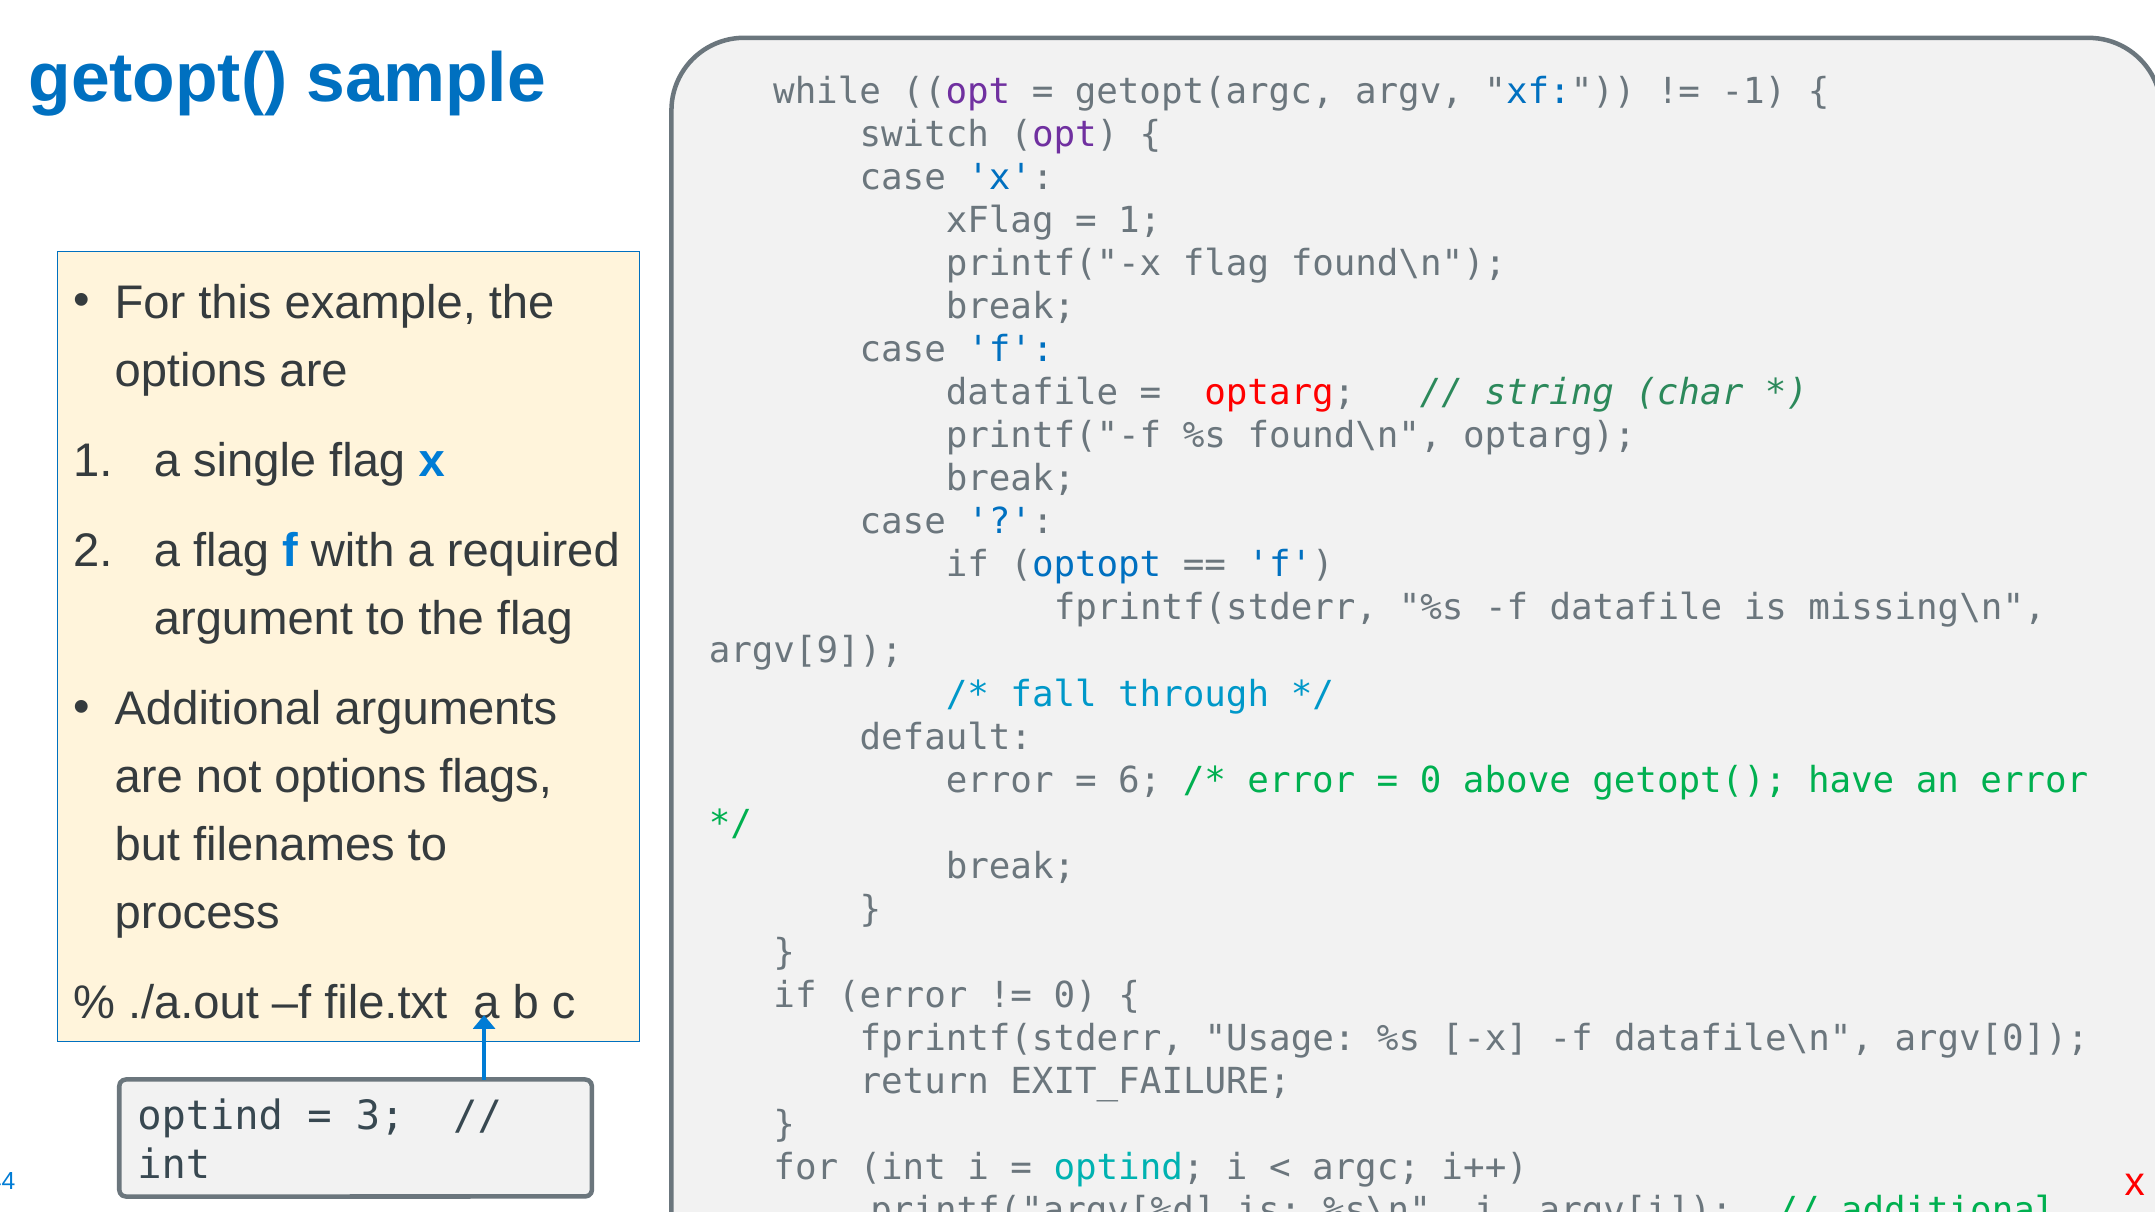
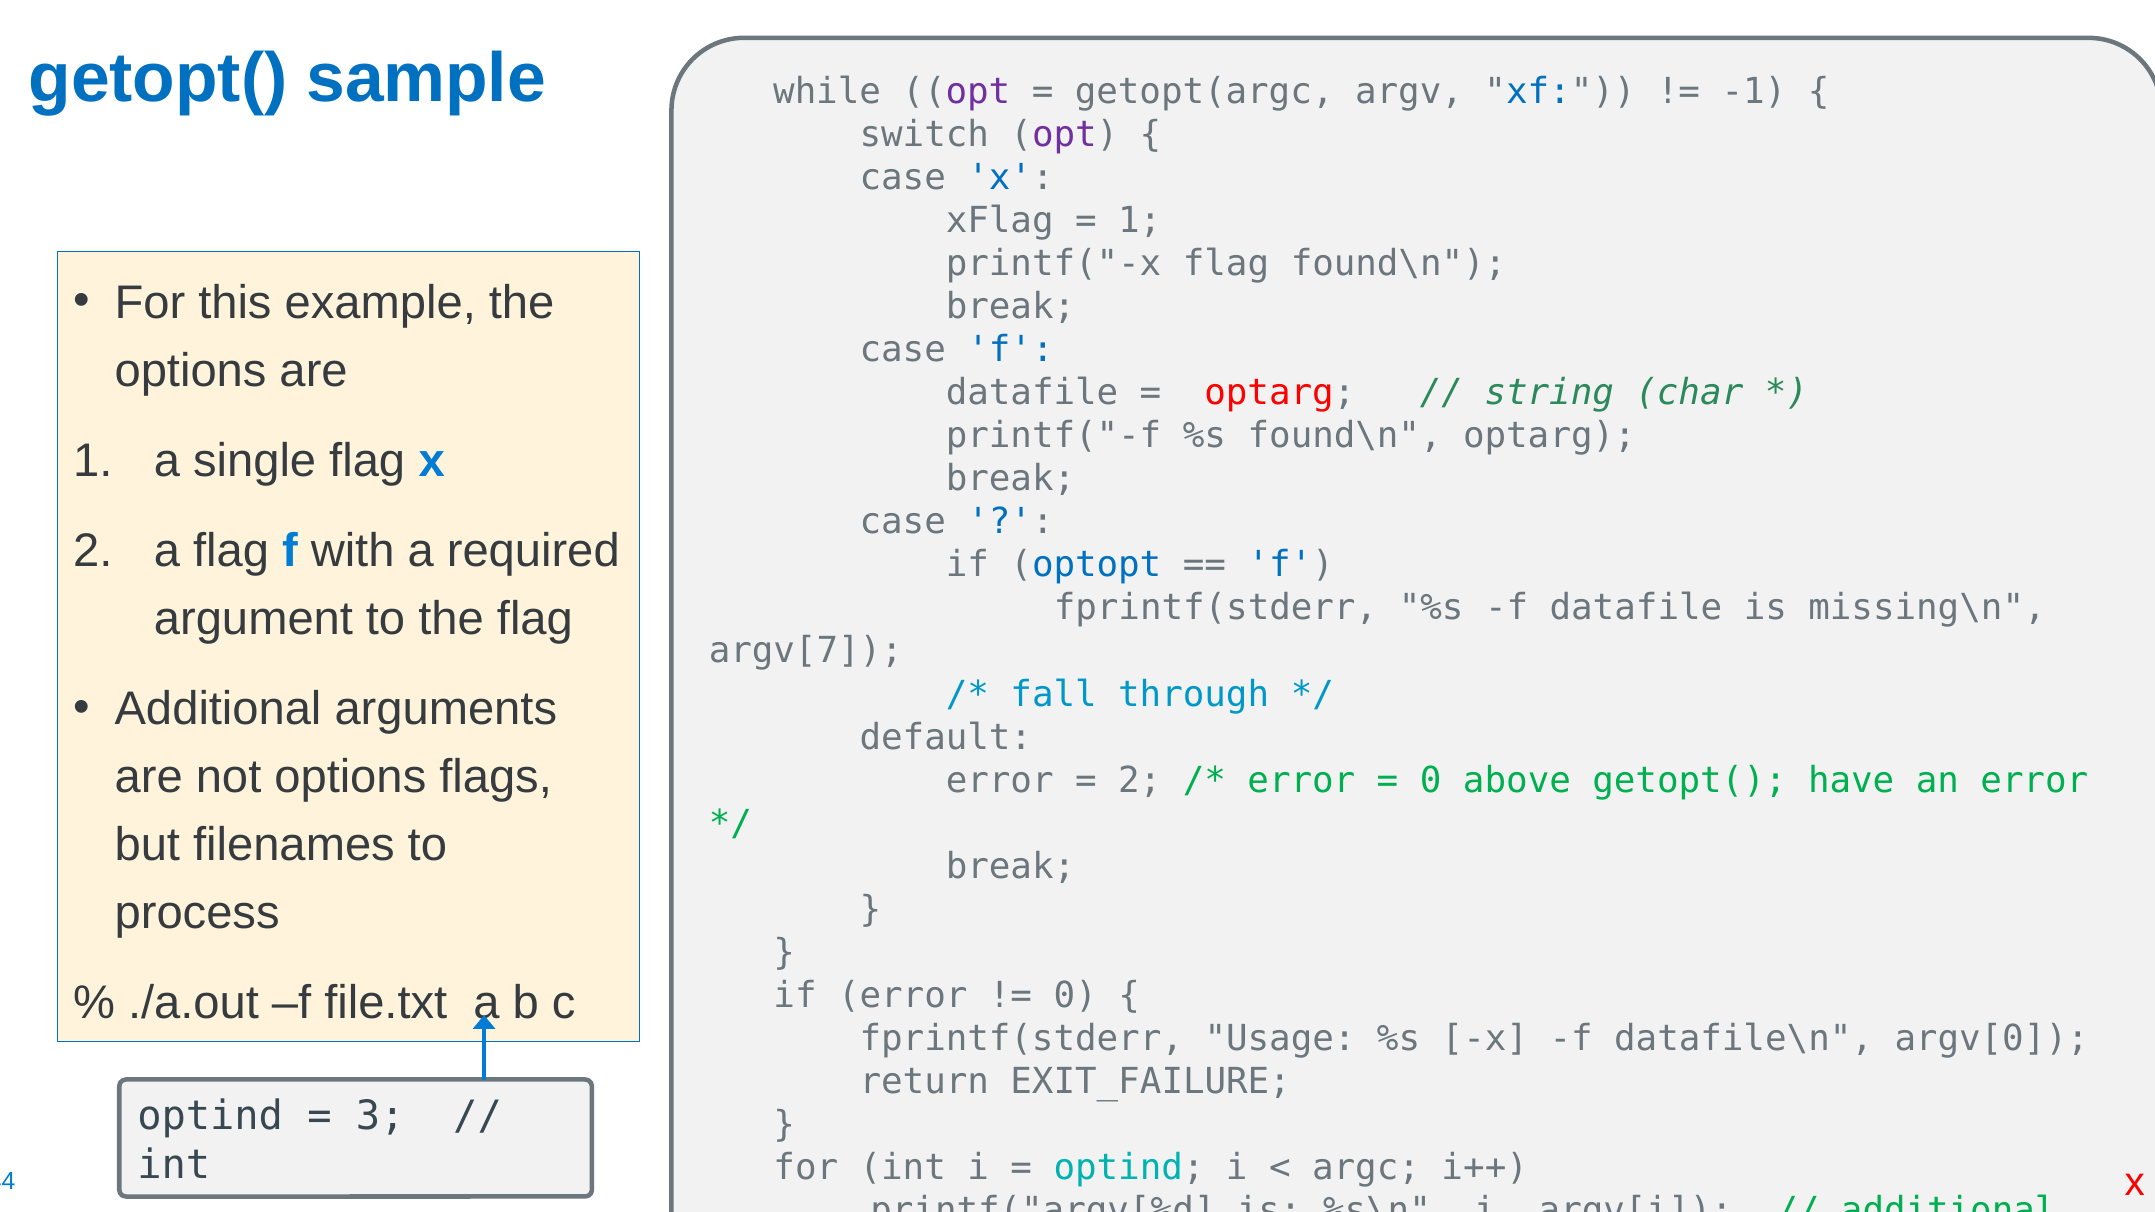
argv[9: argv[9 -> argv[7 (806, 651)
6: 6 -> 2 (1140, 780)
